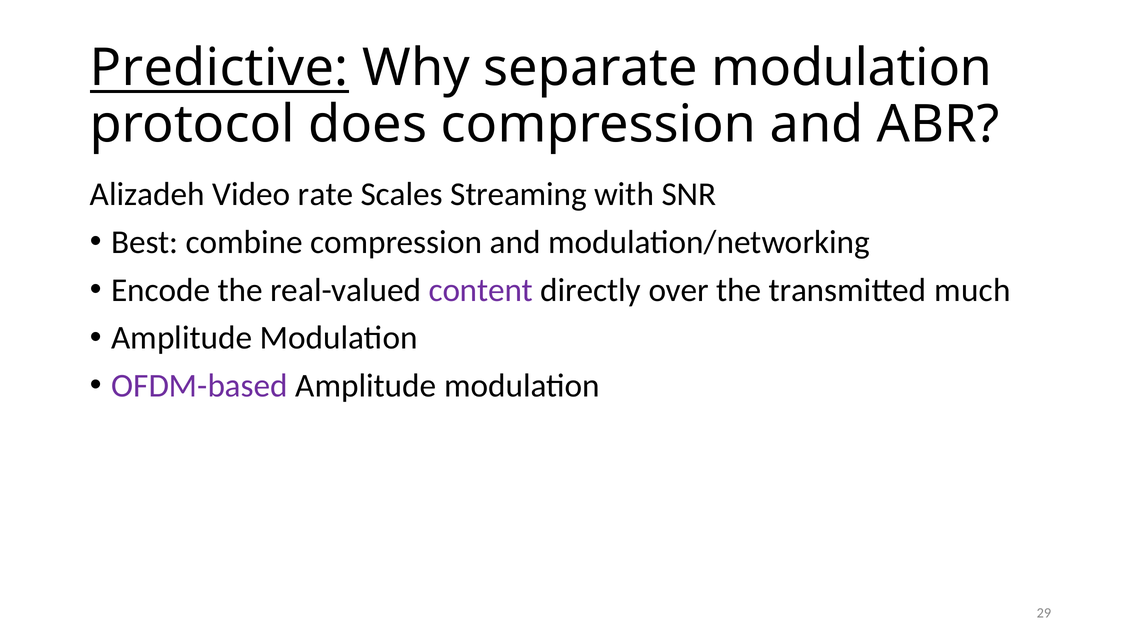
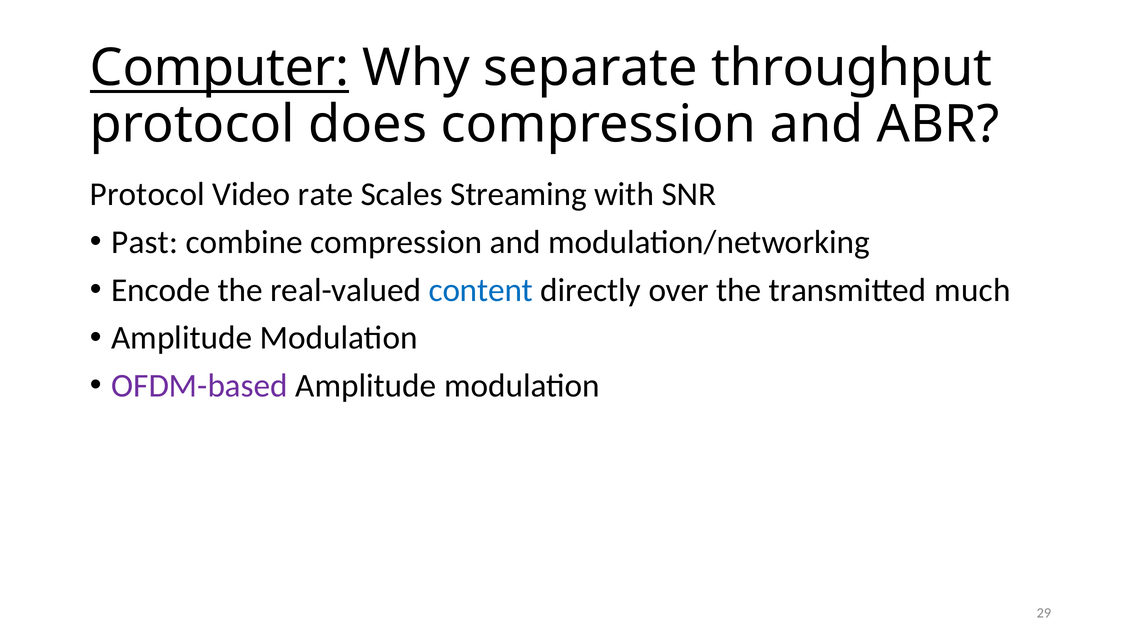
Predictive: Predictive -> Computer (219, 68)
separate modulation: modulation -> throughput (852, 68)
Alizadeh: Alizadeh -> Protocol (147, 194)
Best: Best -> Past (145, 242)
content colour: purple -> blue (481, 290)
